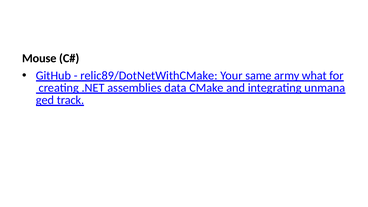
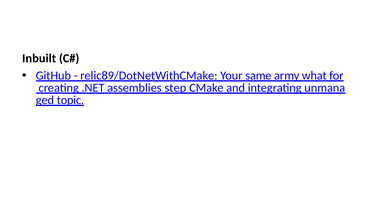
Mouse: Mouse -> Inbuilt (39, 58)
data: data -> step (175, 88)
track: track -> topic (71, 100)
